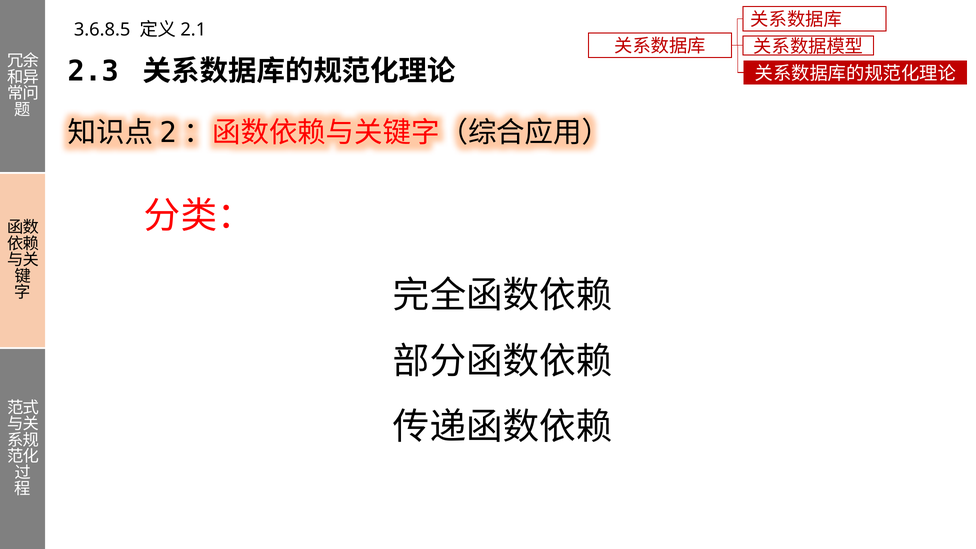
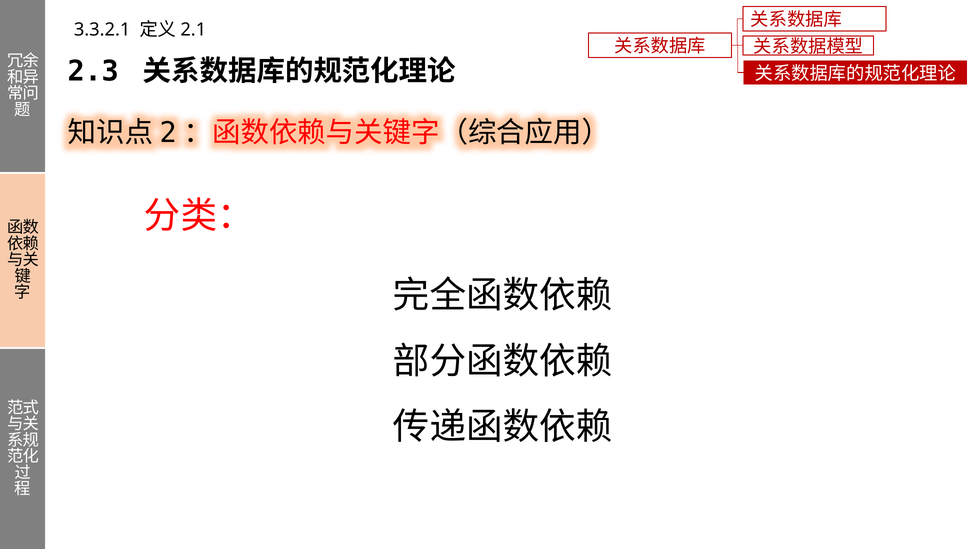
3.6.8.5: 3.6.8.5 -> 3.3.2.1 (102, 30)
